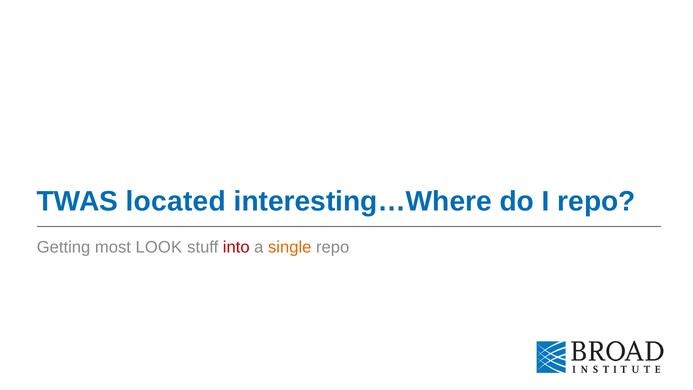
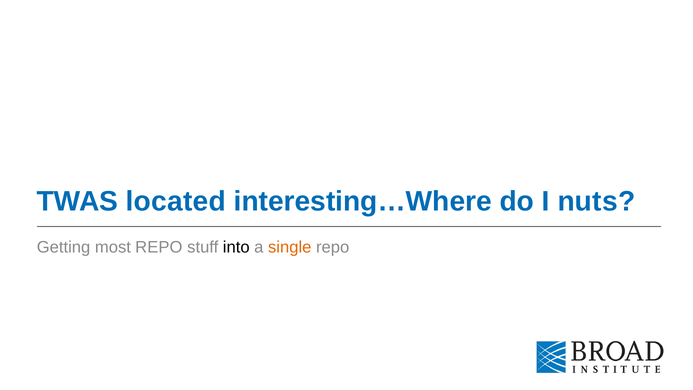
I repo: repo -> nuts (596, 201)
most LOOK: LOOK -> REPO (159, 247)
into colour: red -> black (236, 247)
